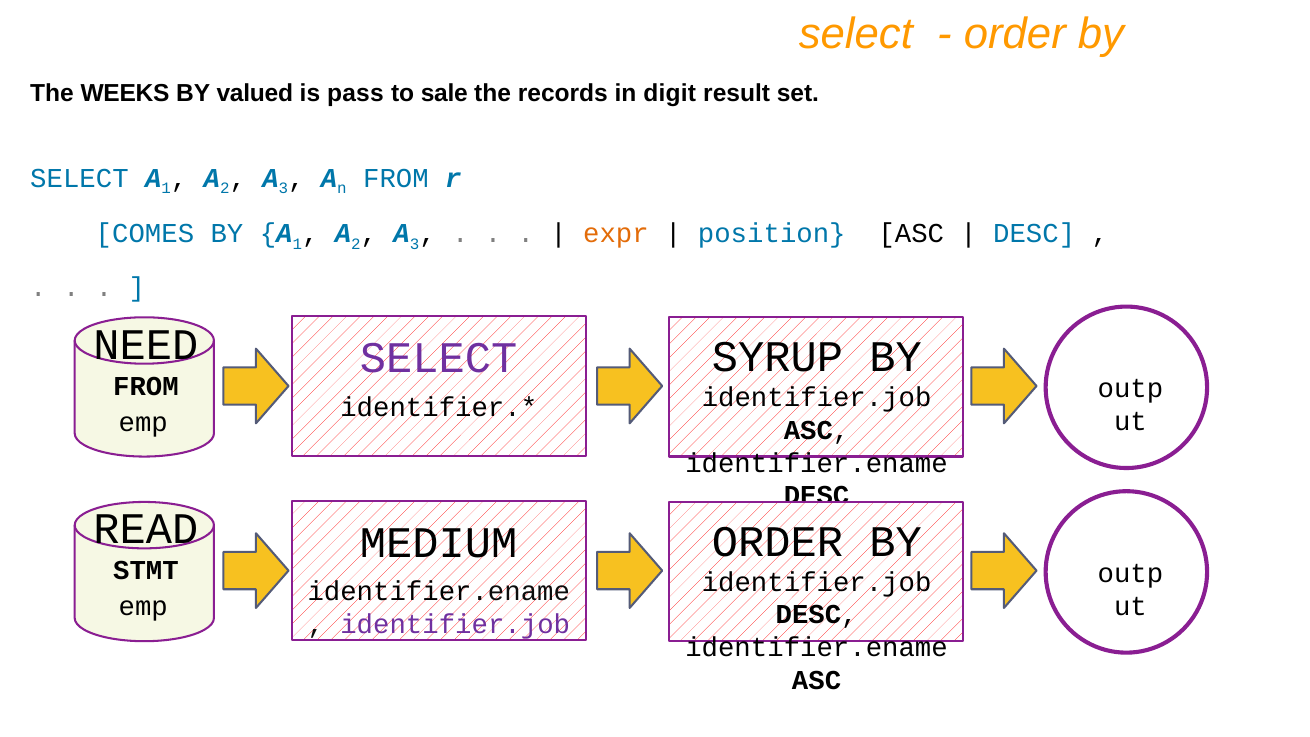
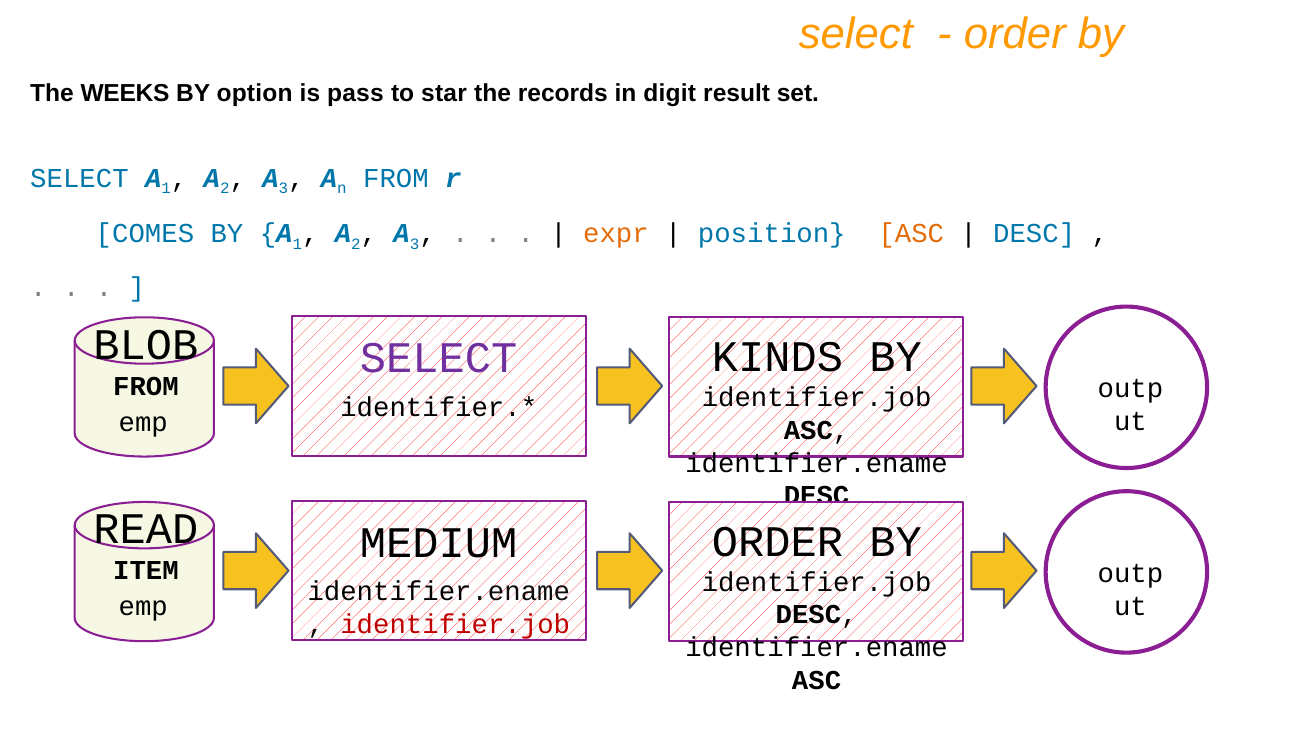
valued: valued -> option (255, 93)
sale: sale -> star (444, 93)
ASC colour: black -> orange (911, 234)
NEED: NEED -> BLOB (146, 345)
SYRUP: SYRUP -> KINDS (777, 357)
STMT: STMT -> ITEM (146, 571)
identifier.job colour: purple -> red (455, 624)
